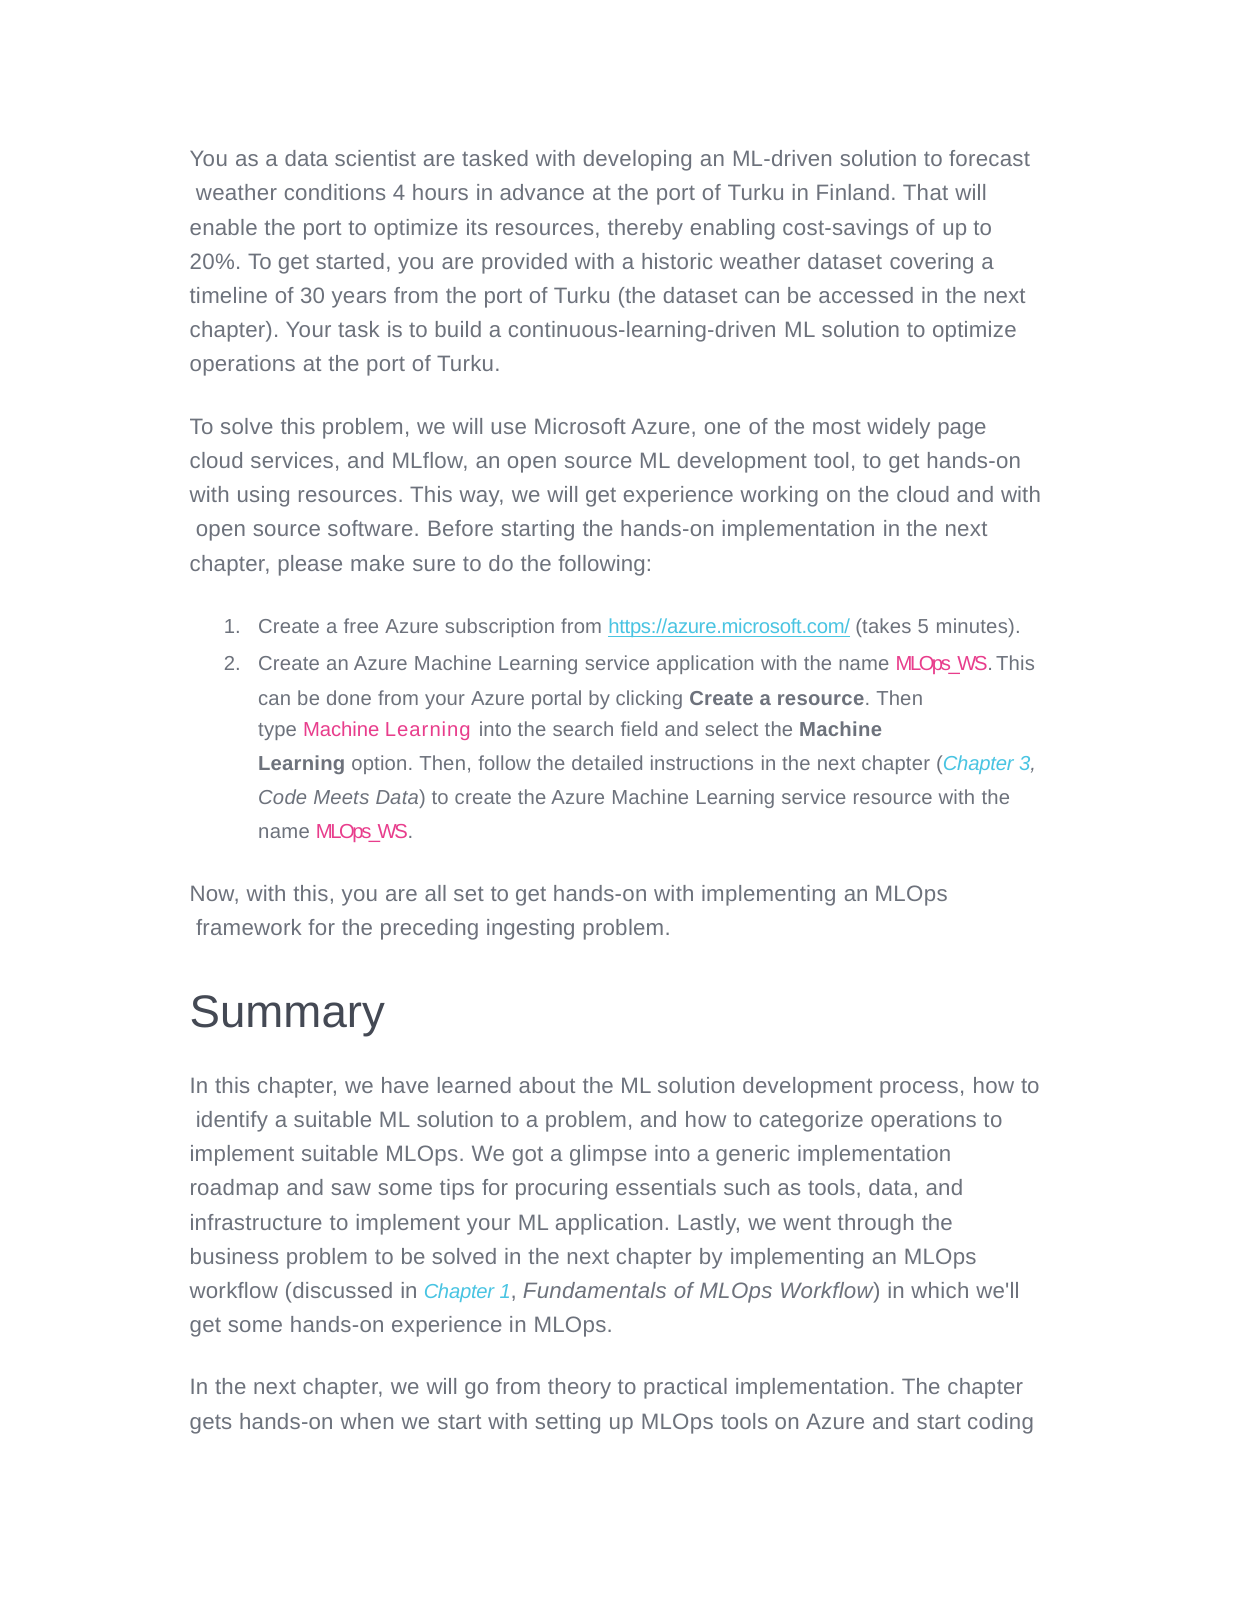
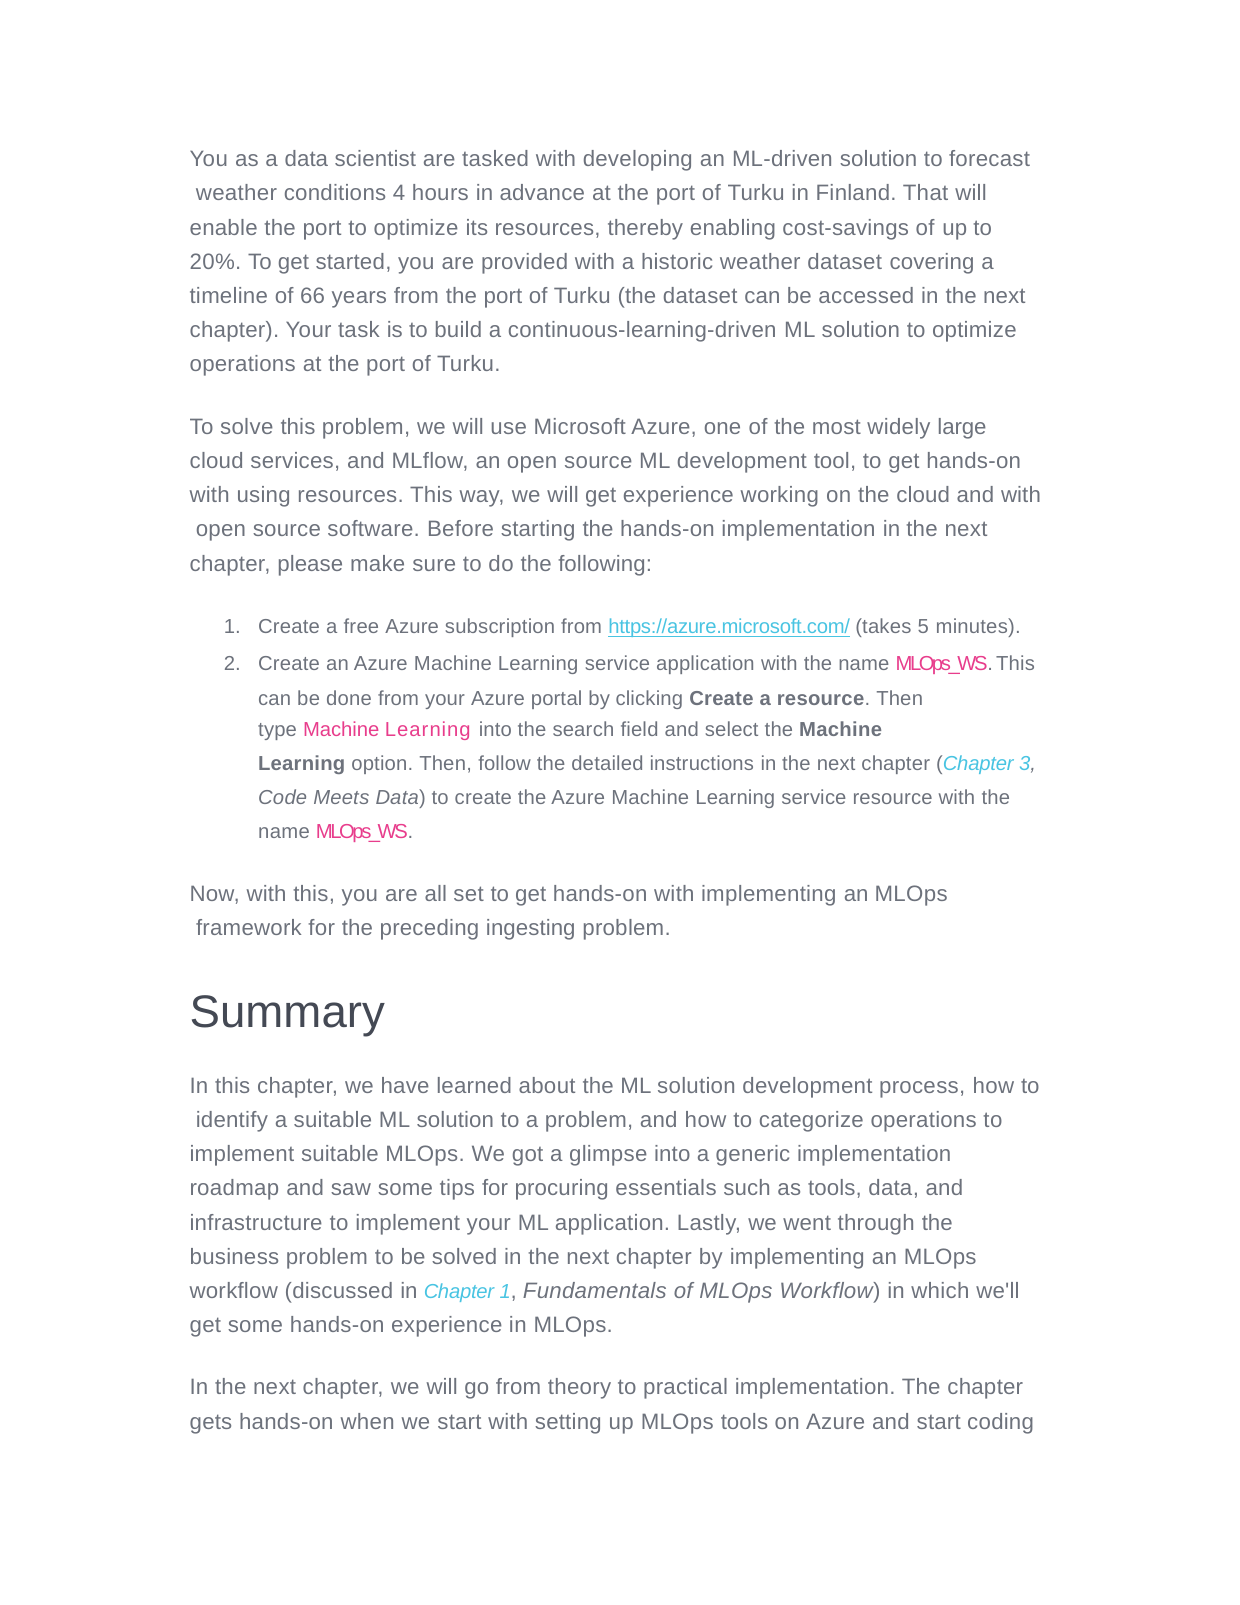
30: 30 -> 66 (312, 296)
page: page -> large (962, 427)
